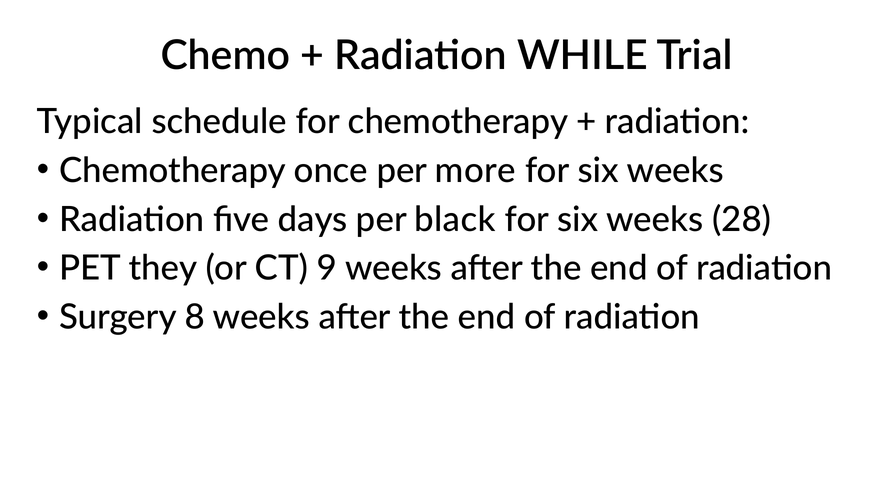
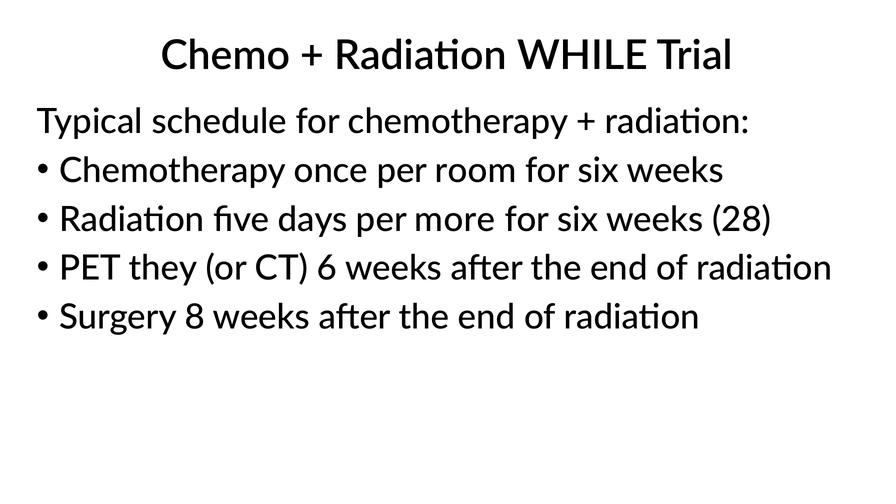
more: more -> room (475, 171)
black: black -> more (455, 220)
9: 9 -> 6 (327, 268)
